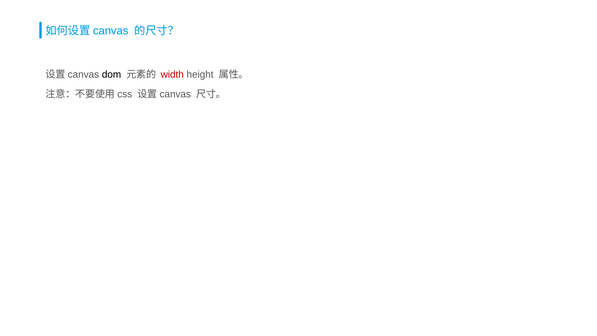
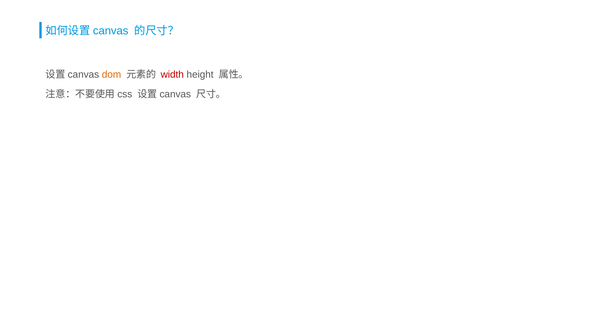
dom colour: black -> orange (112, 74)
